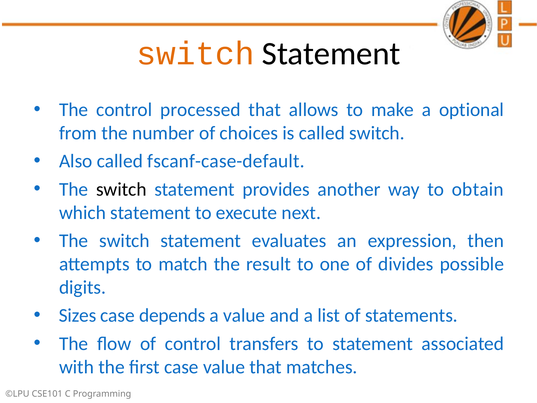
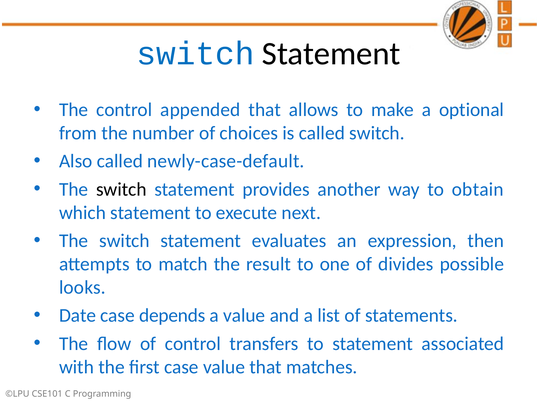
switch colour: orange -> blue (195, 54)
processed: processed -> appended (200, 110)
fscanf-case-default: fscanf-case-default -> newly-case-default (226, 161)
digits: digits -> looks (82, 287)
Sizes: Sizes -> Date (78, 315)
